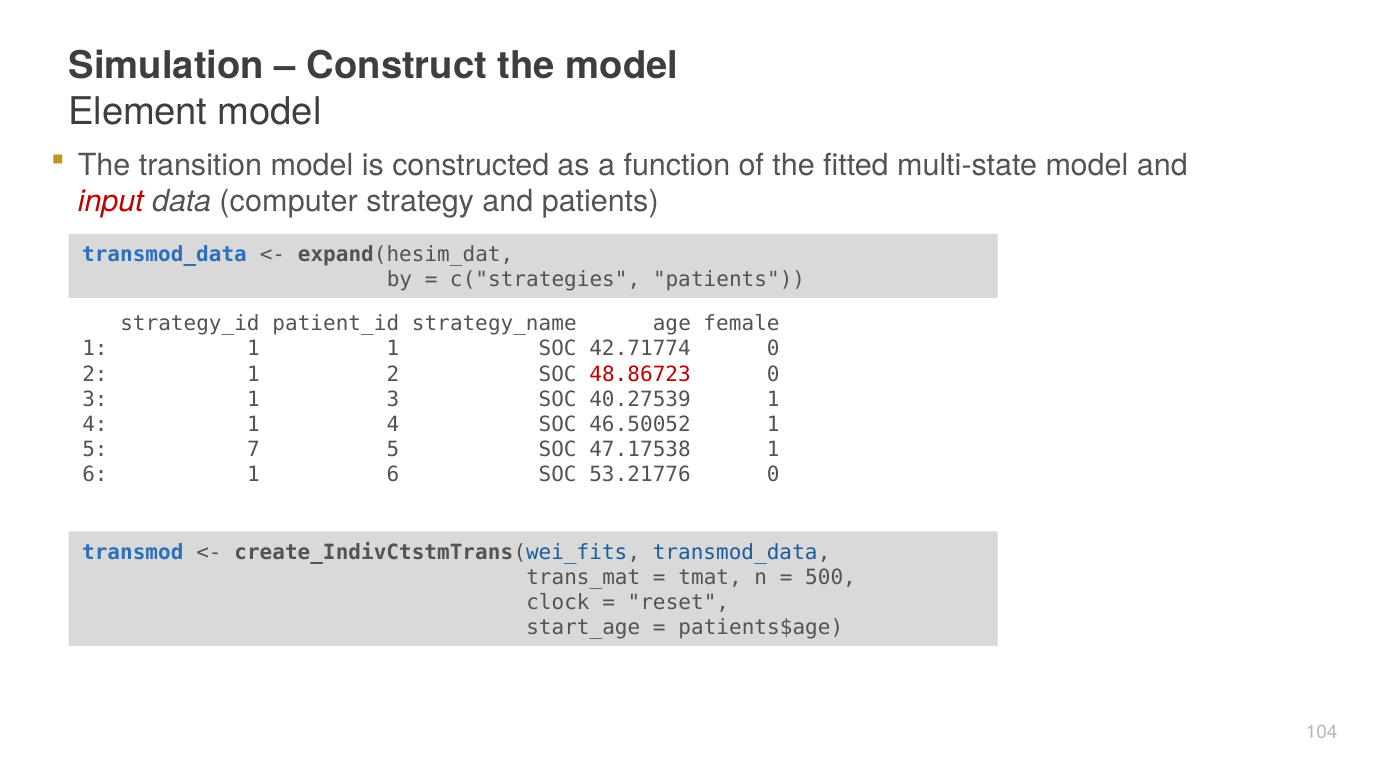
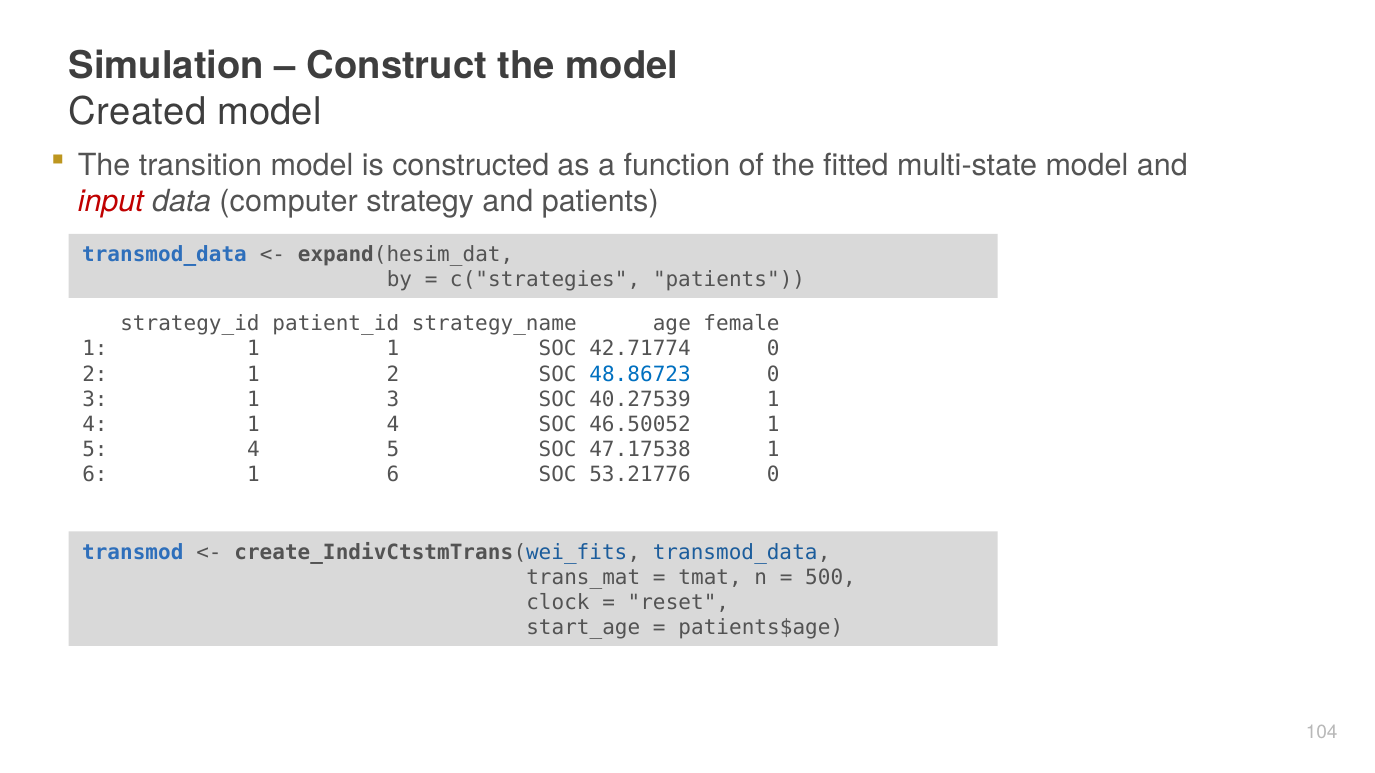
Element: Element -> Created (138, 112)
48.86723 colour: red -> blue (640, 374)
5 7: 7 -> 4 (253, 450)
